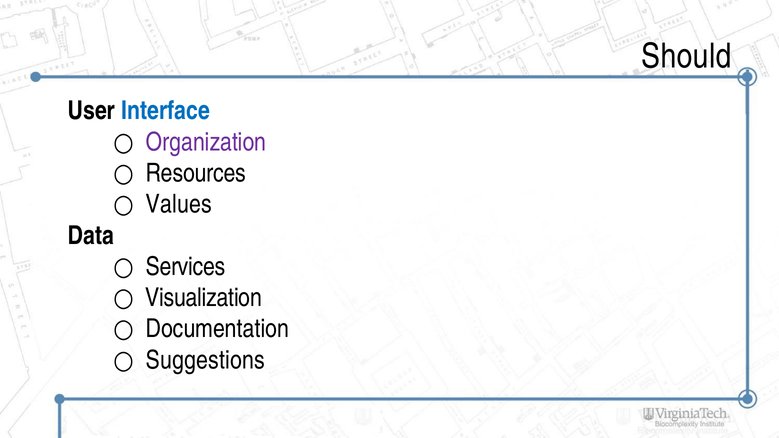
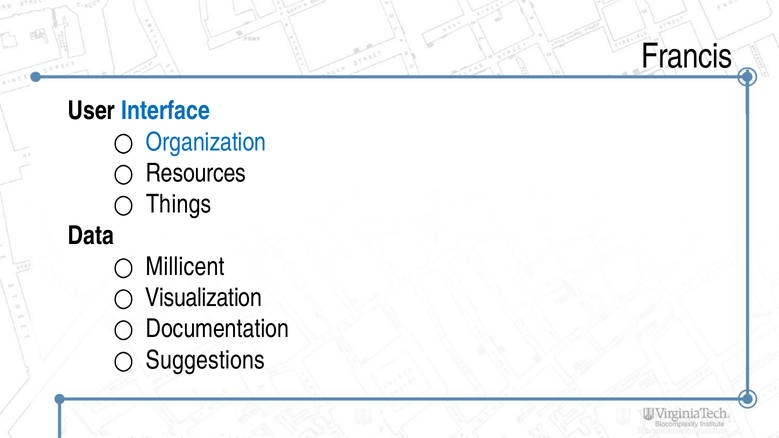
Should: Should -> Francis (687, 56)
Organization colour: purple -> blue (206, 142)
Values: Values -> Things (179, 204)
Services: Services -> Millicent (185, 267)
